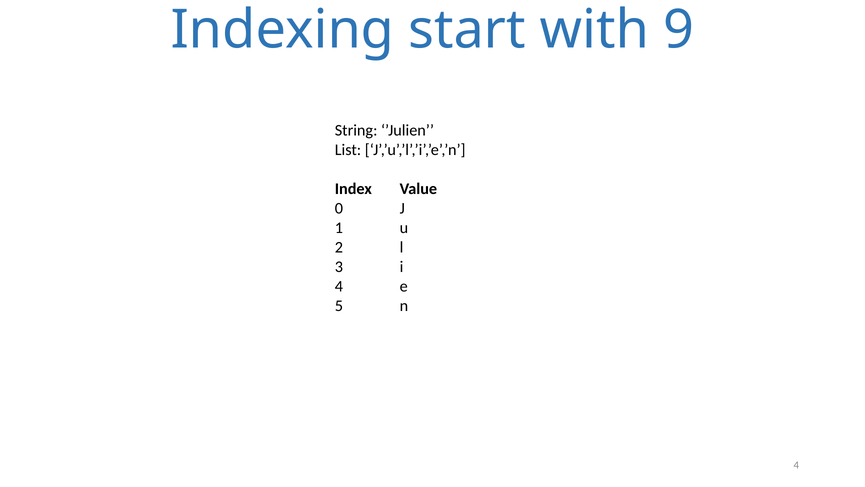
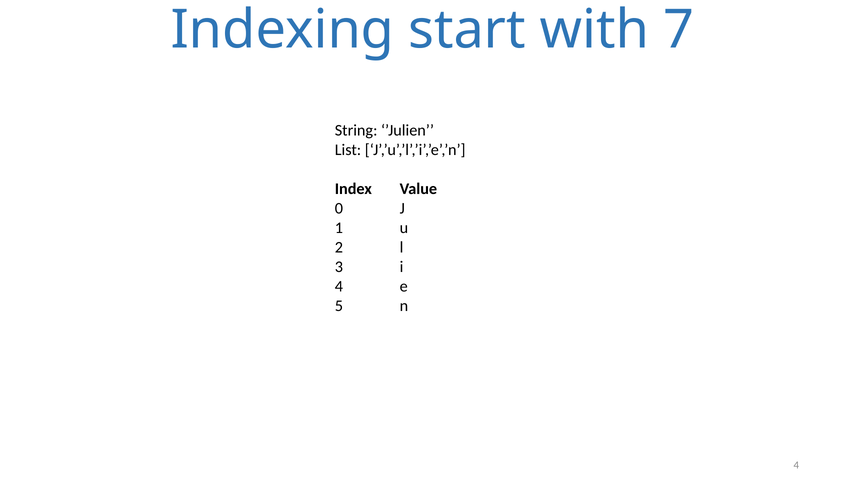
9: 9 -> 7 (679, 30)
